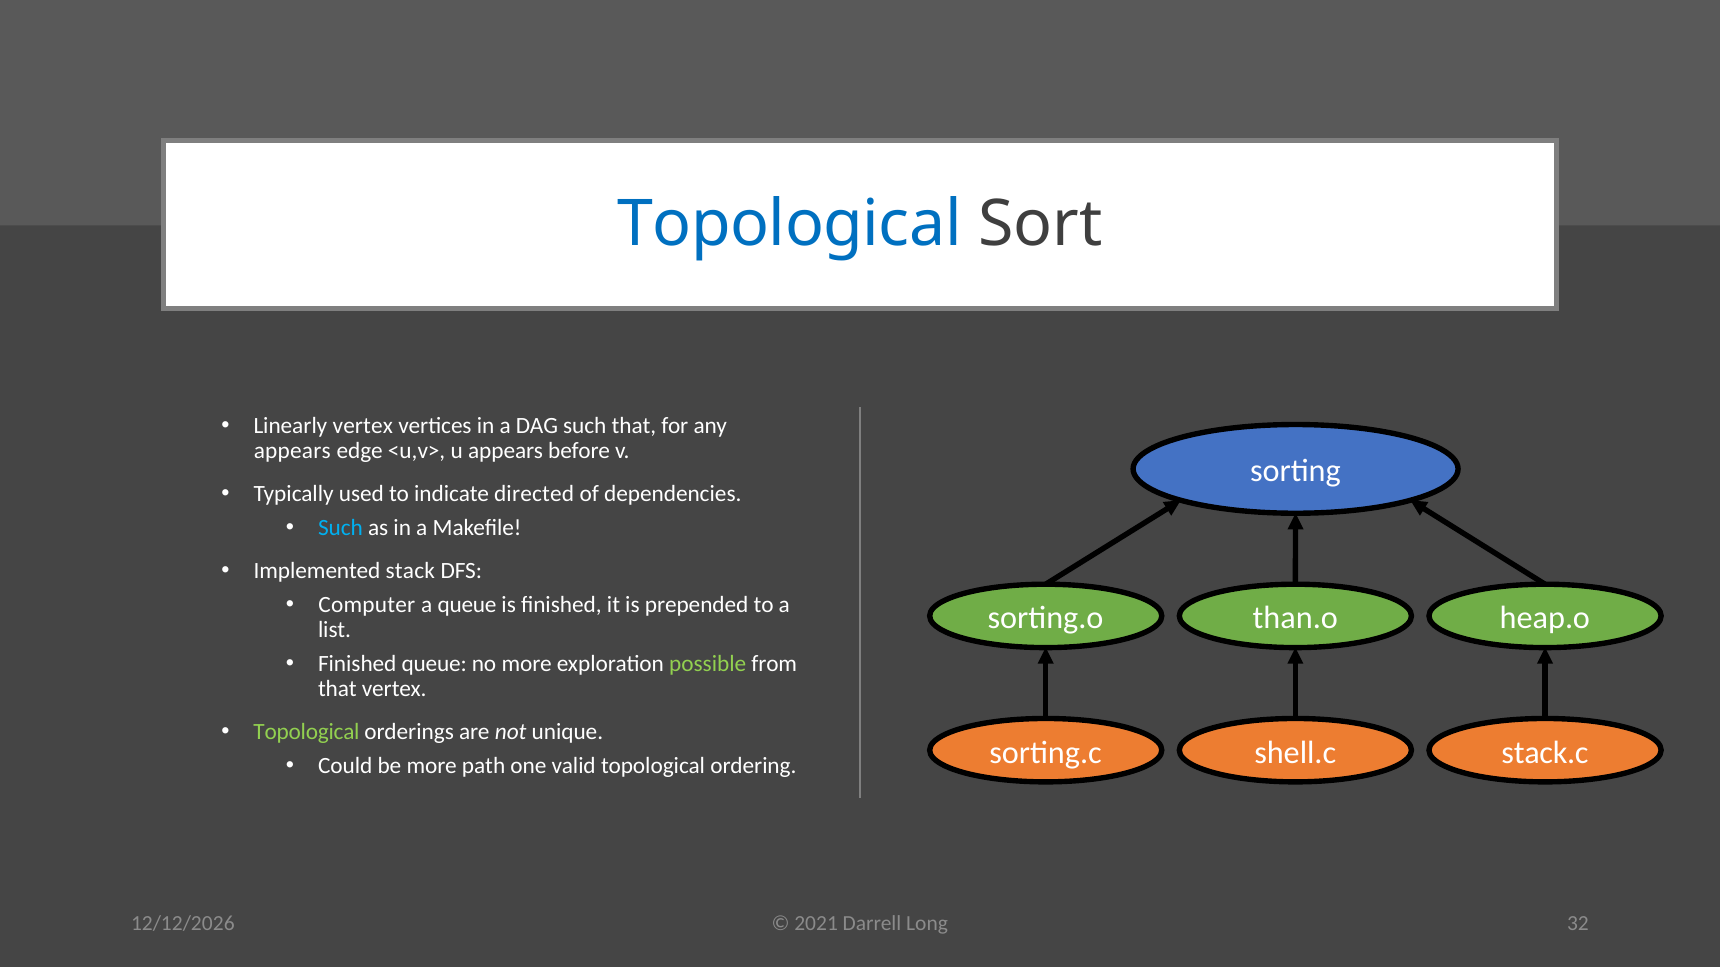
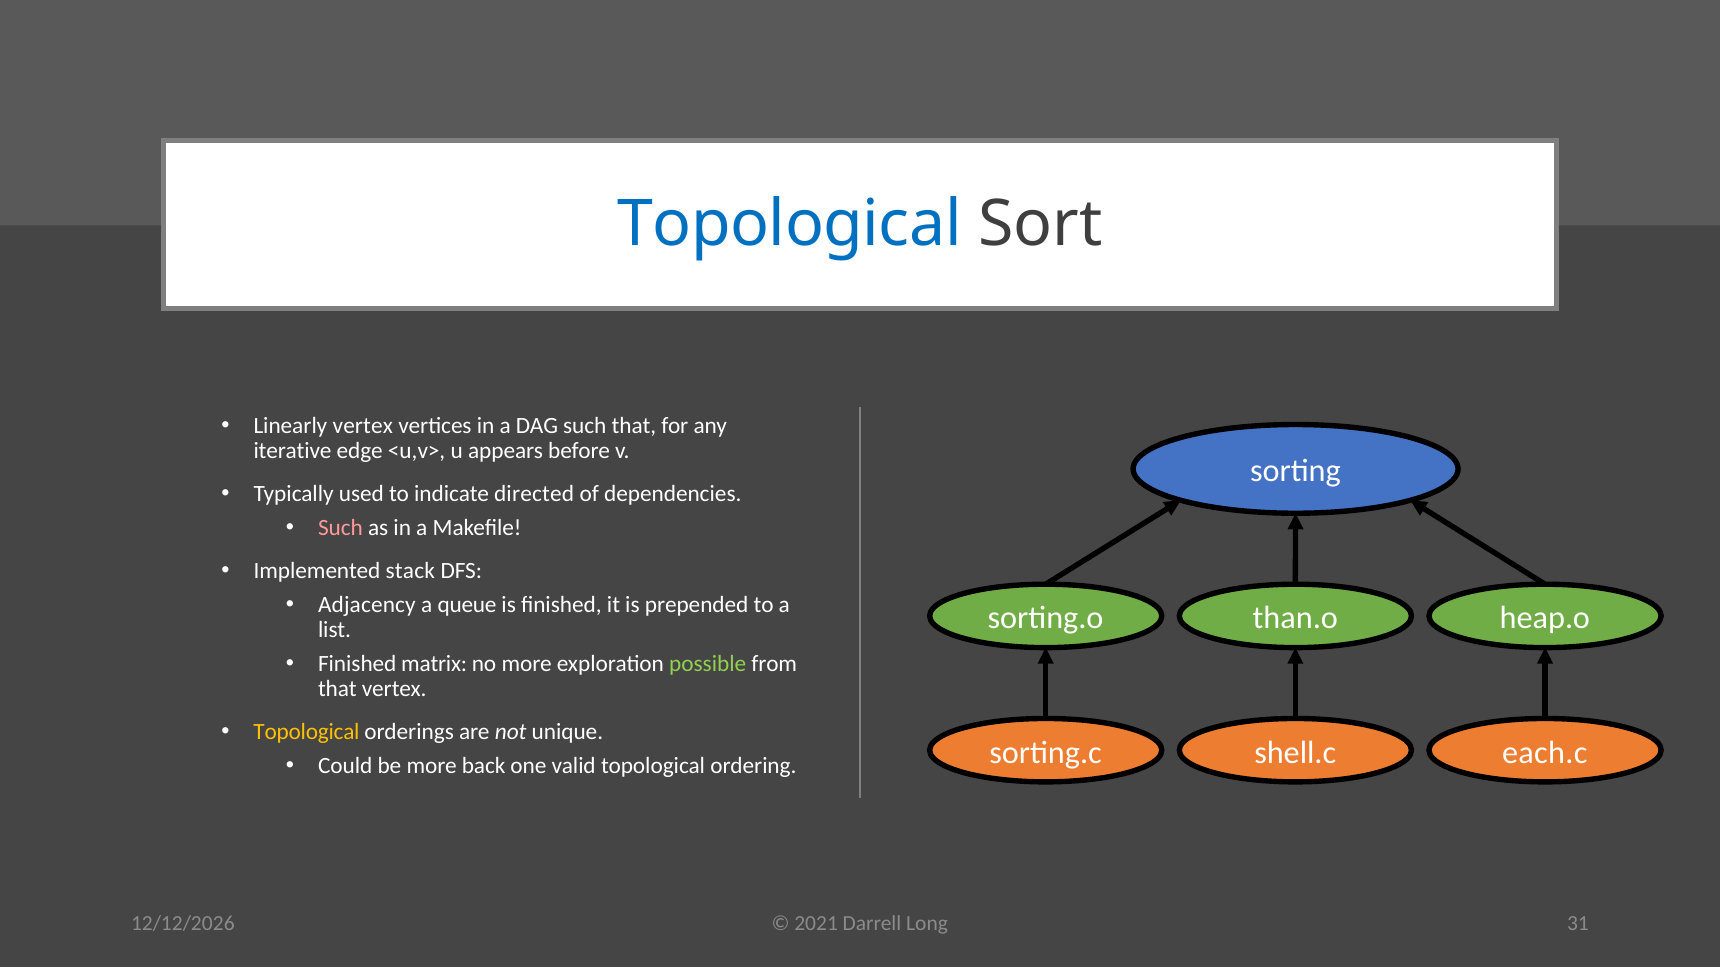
appears: appears -> iterative (292, 451)
Such colour: light blue -> pink (340, 528)
Computer: Computer -> Adjacency (367, 605)
Finished queue: queue -> matrix (434, 664)
Topological colour: light green -> yellow (307, 732)
stack.c: stack.c -> each.c (1545, 753)
path: path -> back (484, 766)
32: 32 -> 31 (1578, 924)
